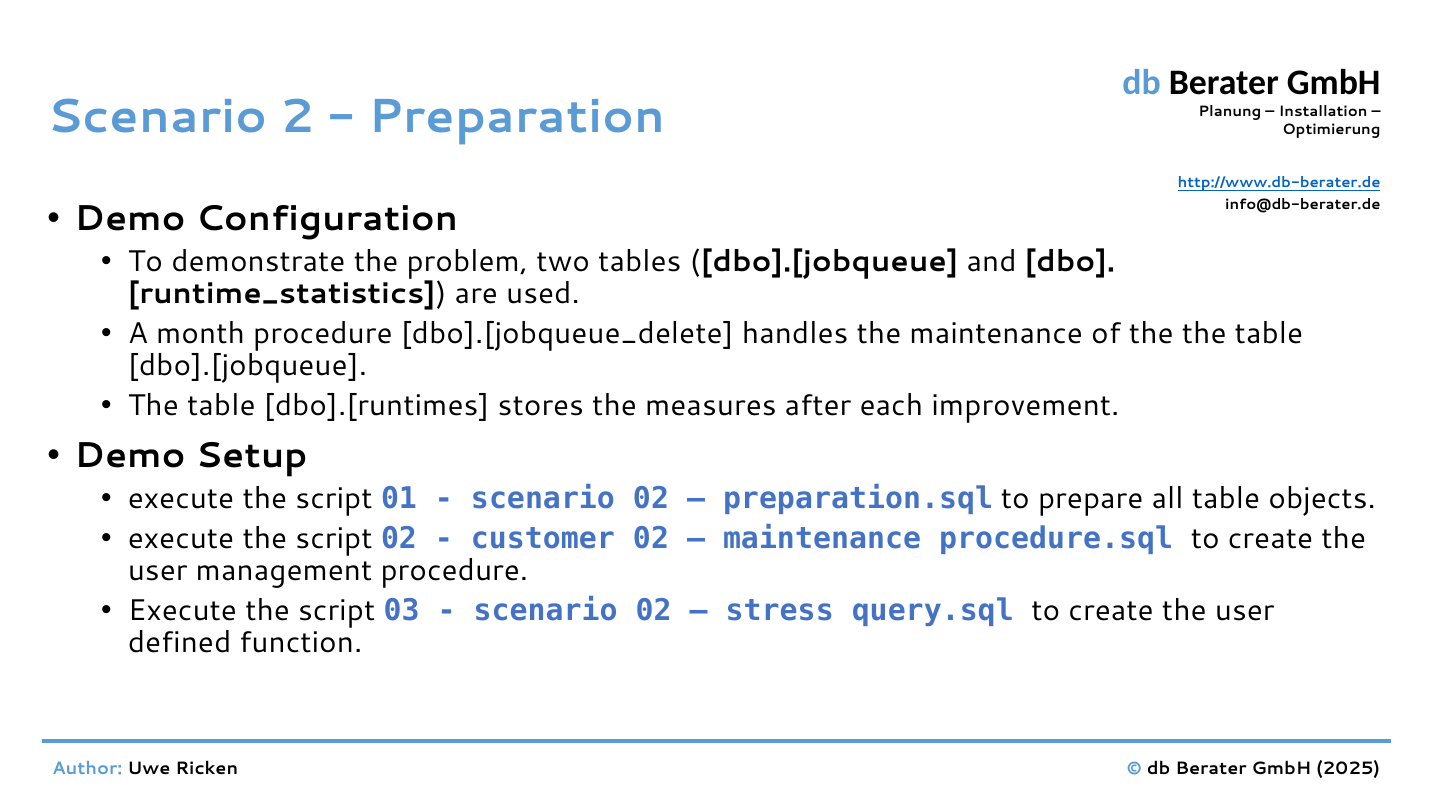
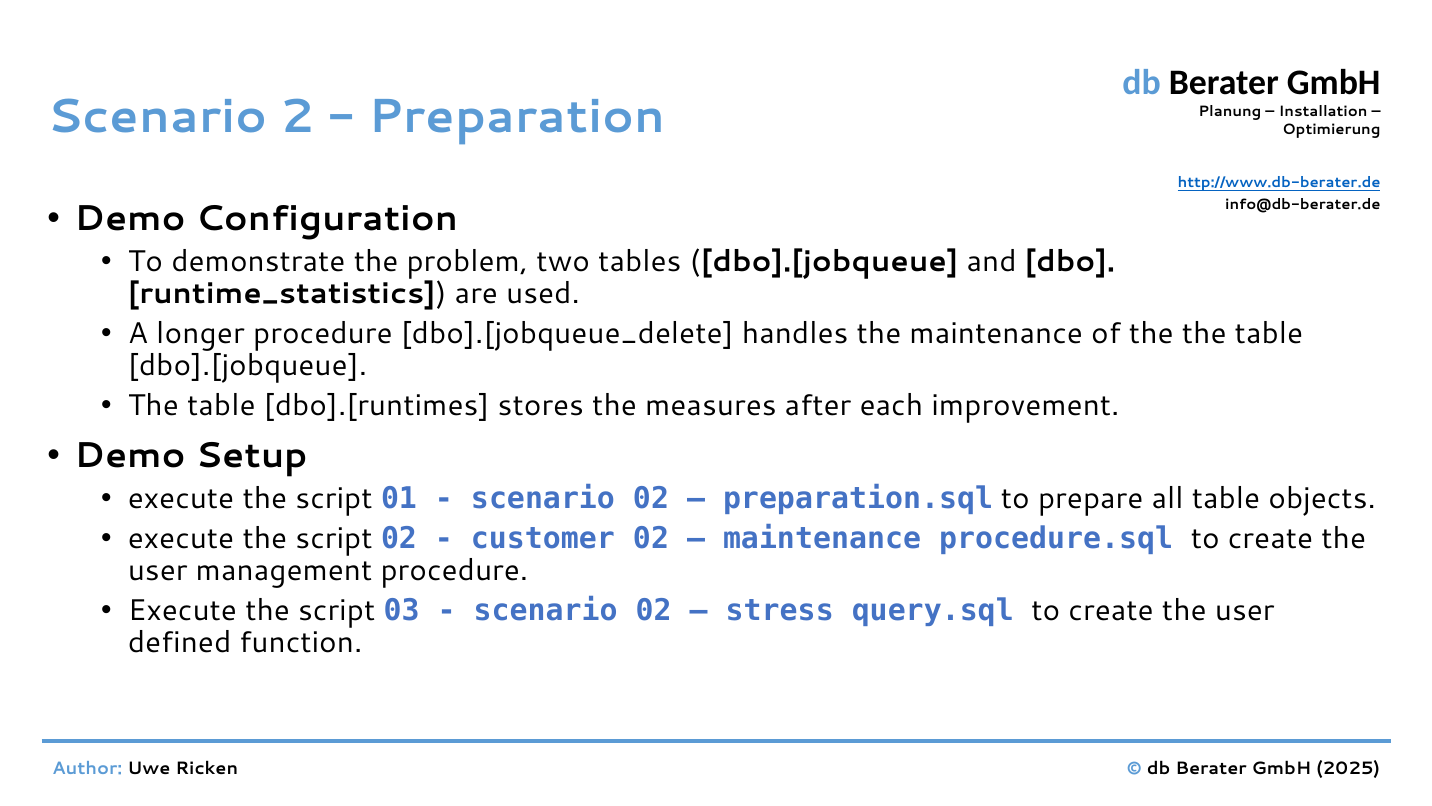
month: month -> longer (201, 334)
